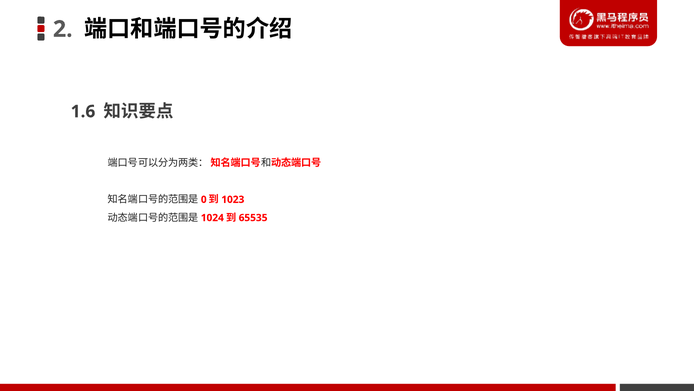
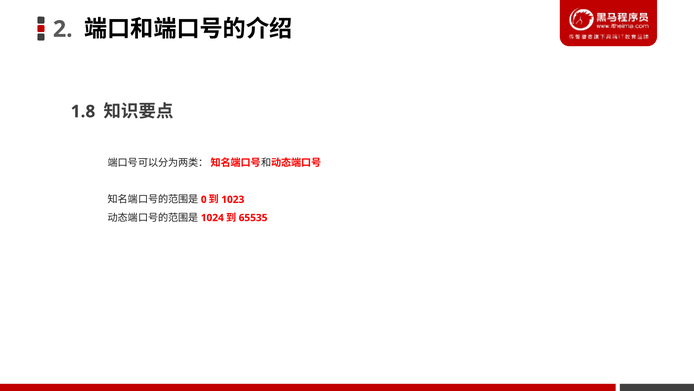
1.6: 1.6 -> 1.8 (83, 111)
